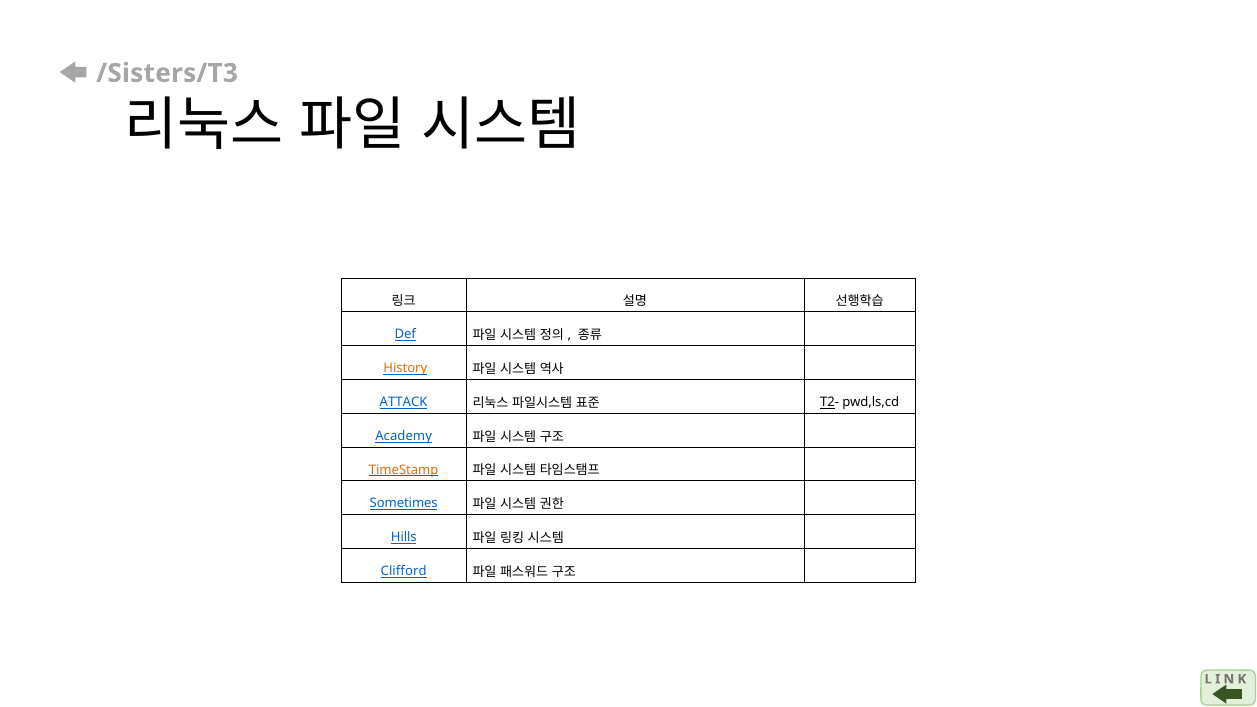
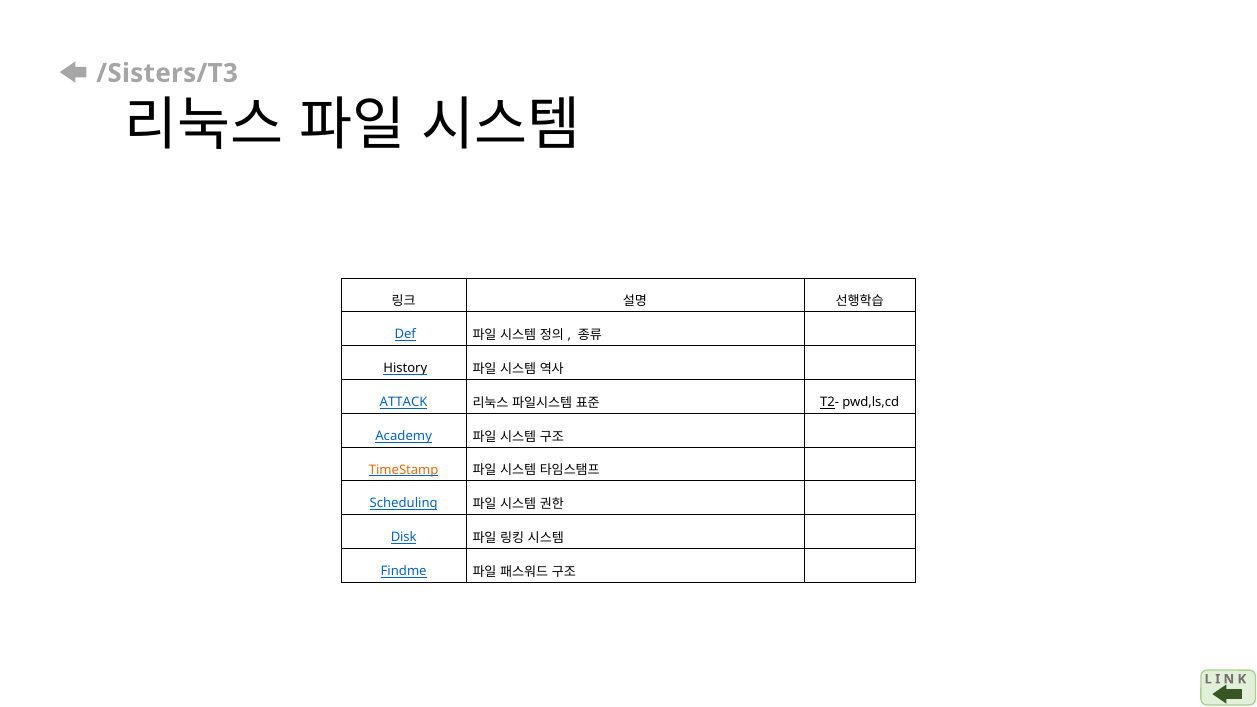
History colour: orange -> black (405, 368)
Sometimes: Sometimes -> Scheduling (404, 504)
Hills: Hills -> Disk (404, 537)
Clifford: Clifford -> Findme (404, 571)
